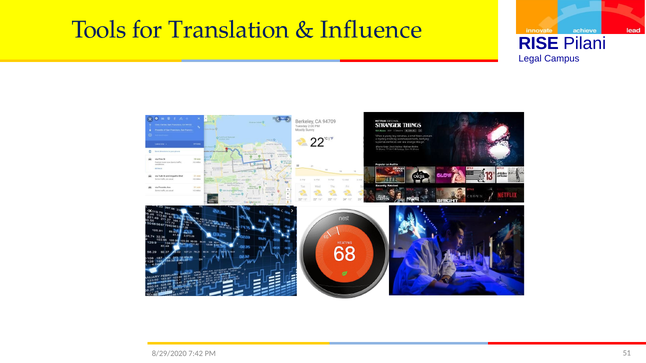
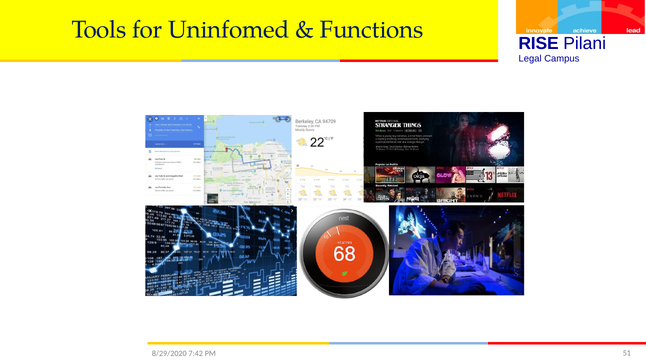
Translation: Translation -> Uninfomed (229, 30)
Influence: Influence -> Functions (372, 30)
